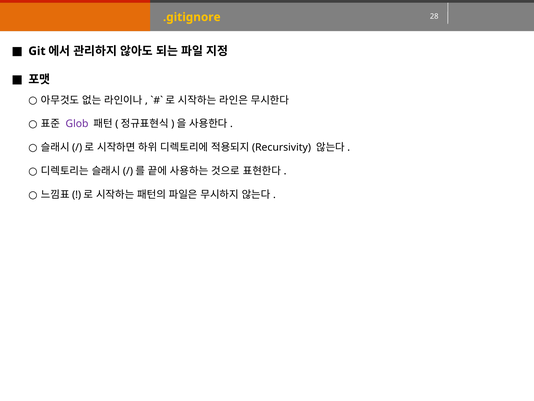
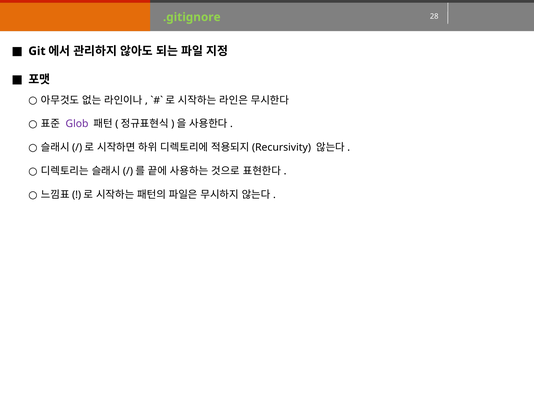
.gitignore colour: yellow -> light green (192, 17)
